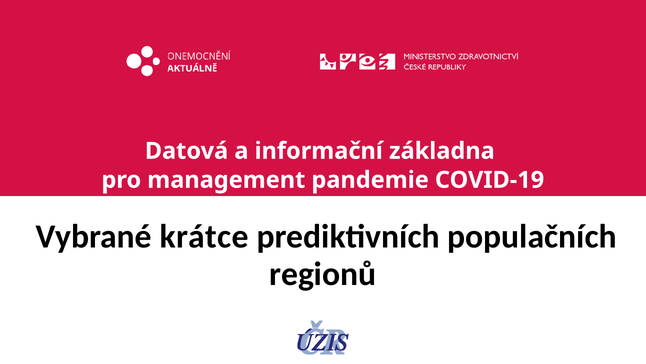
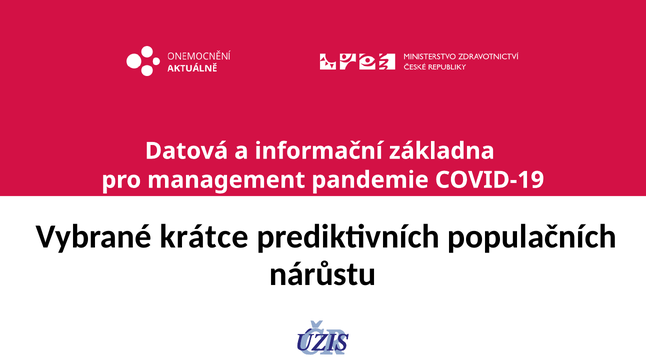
regionů: regionů -> nárůstu (323, 273)
